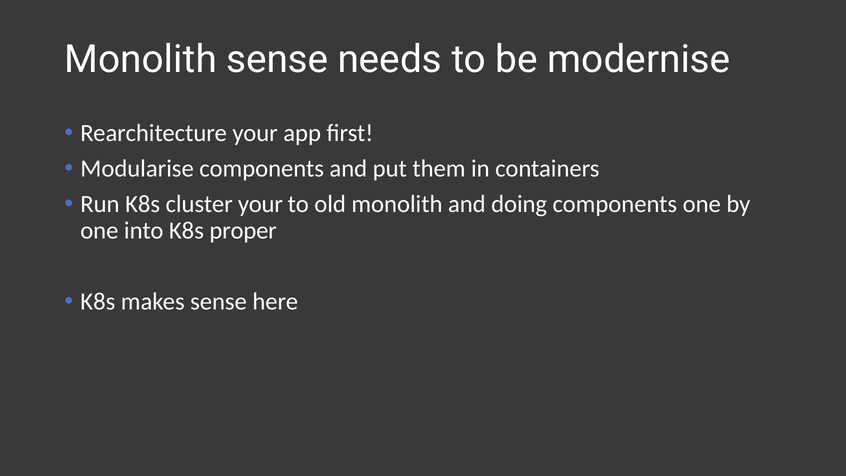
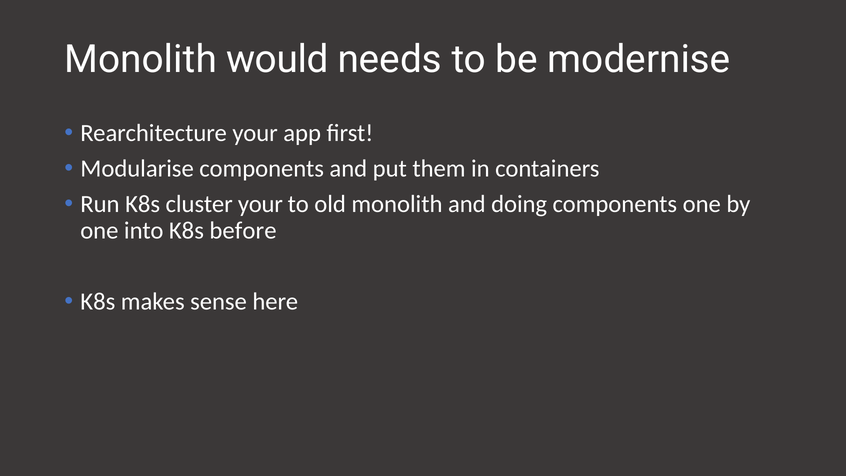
Monolith sense: sense -> would (277, 59)
proper: proper -> before (243, 231)
